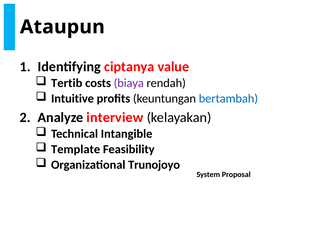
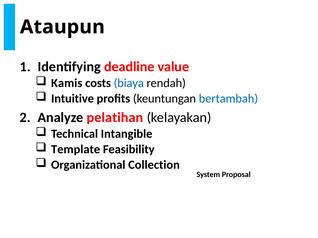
ciptanya: ciptanya -> deadline (129, 67)
Tertib: Tertib -> Kamis (67, 83)
biaya colour: purple -> blue (129, 83)
interview: interview -> pelatihan (115, 118)
Trunojoyo: Trunojoyo -> Collection (154, 165)
